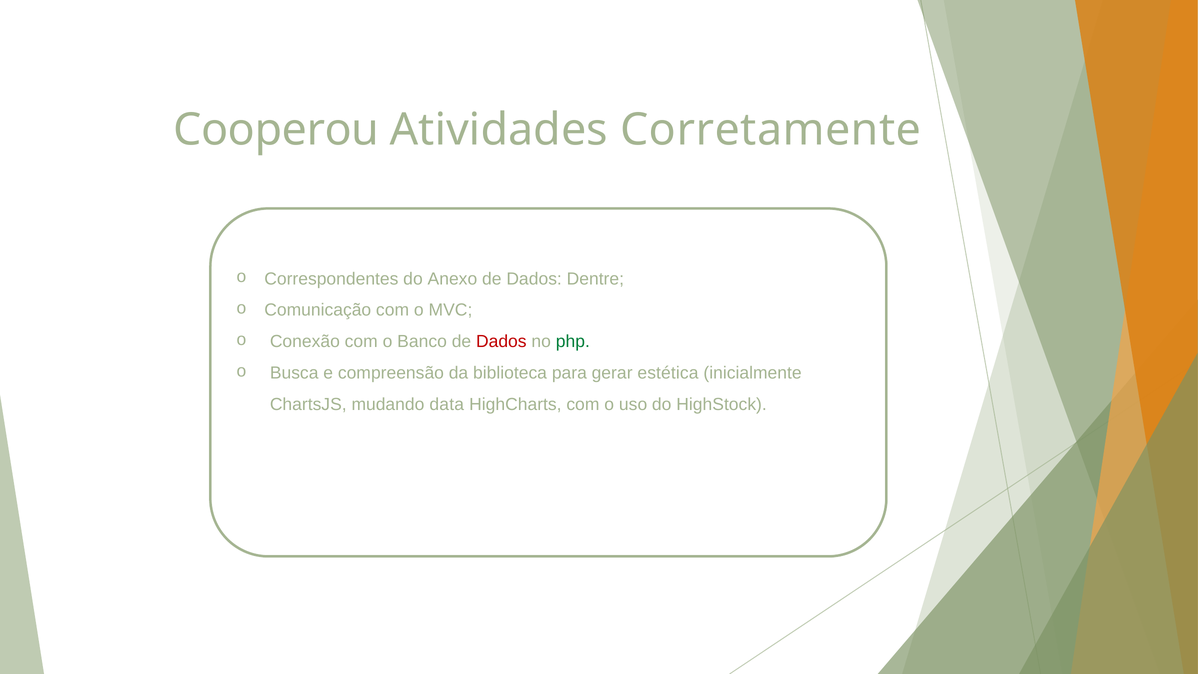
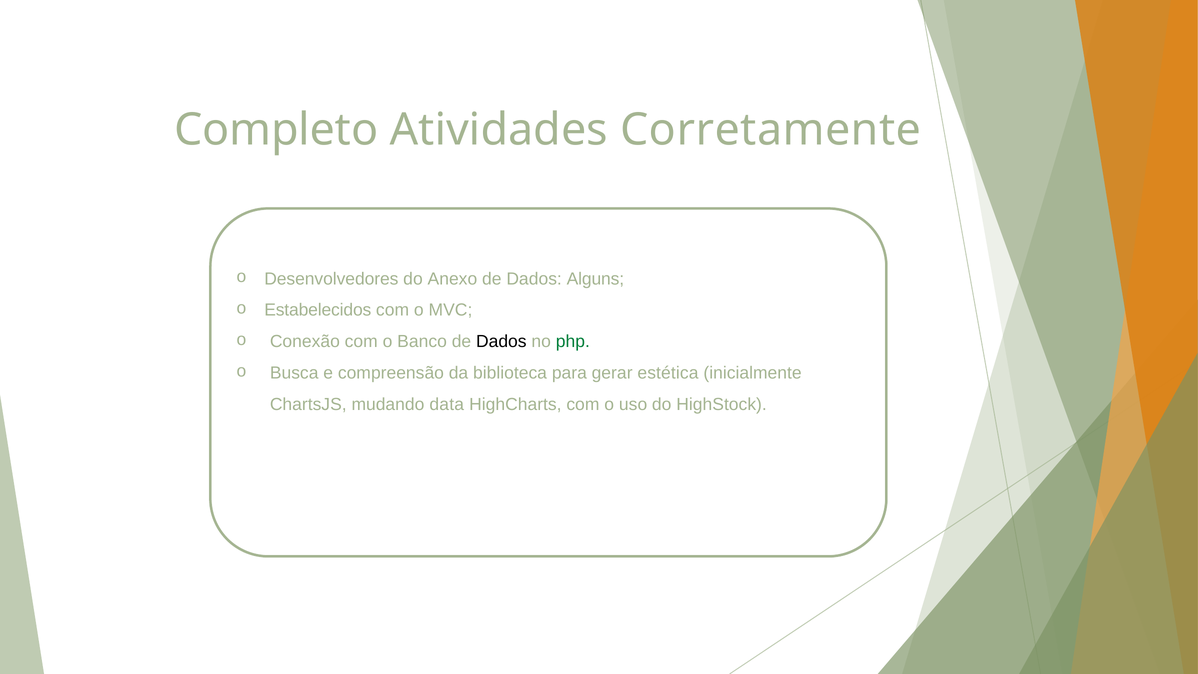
Cooperou: Cooperou -> Completo (276, 130)
Correspondentes: Correspondentes -> Desenvolvedores (331, 279)
Dentre: Dentre -> Alguns (595, 279)
Comunicação: Comunicação -> Estabelecidos (318, 310)
Dados colour: red -> black (501, 342)
